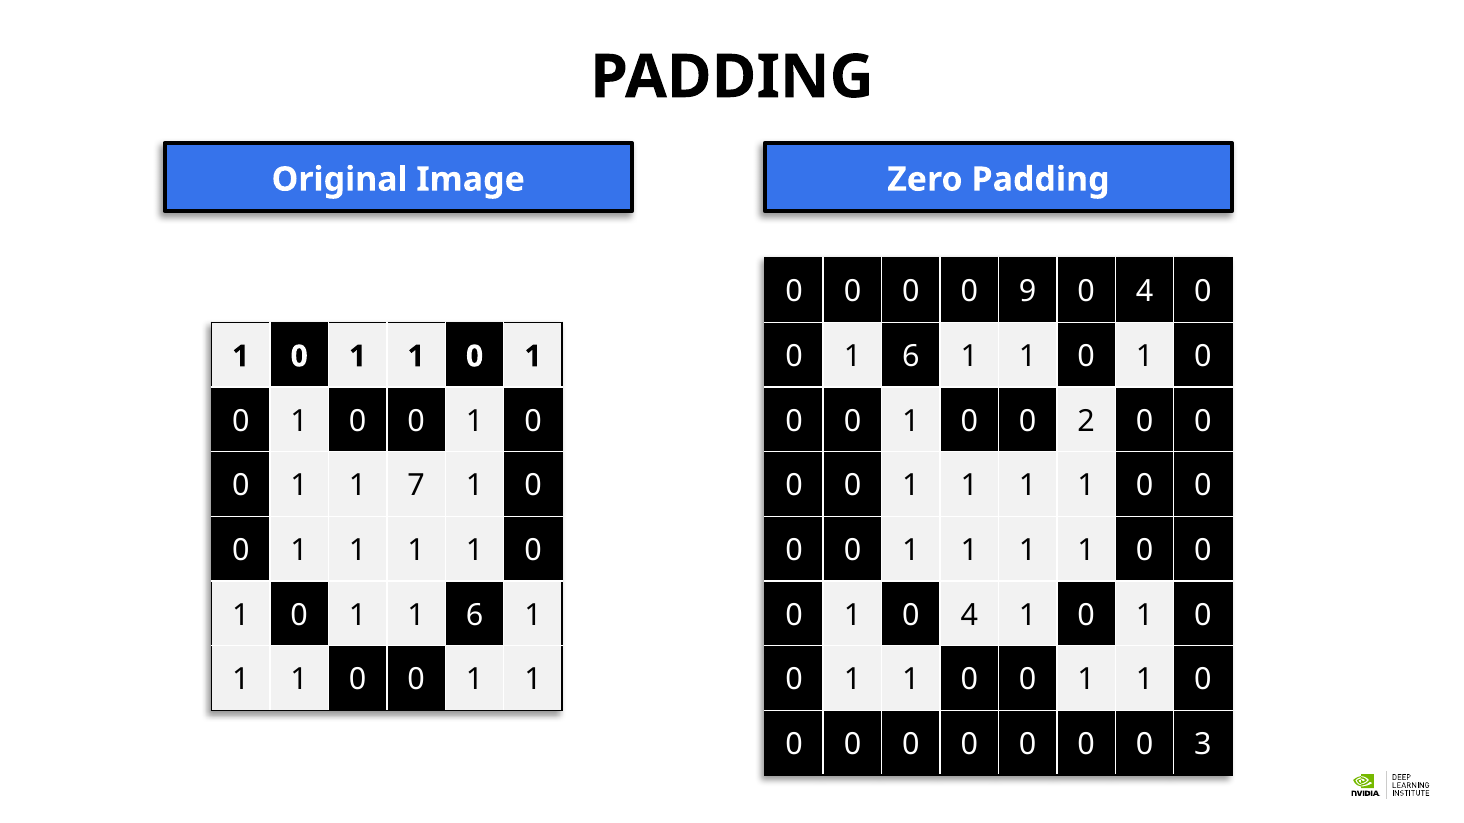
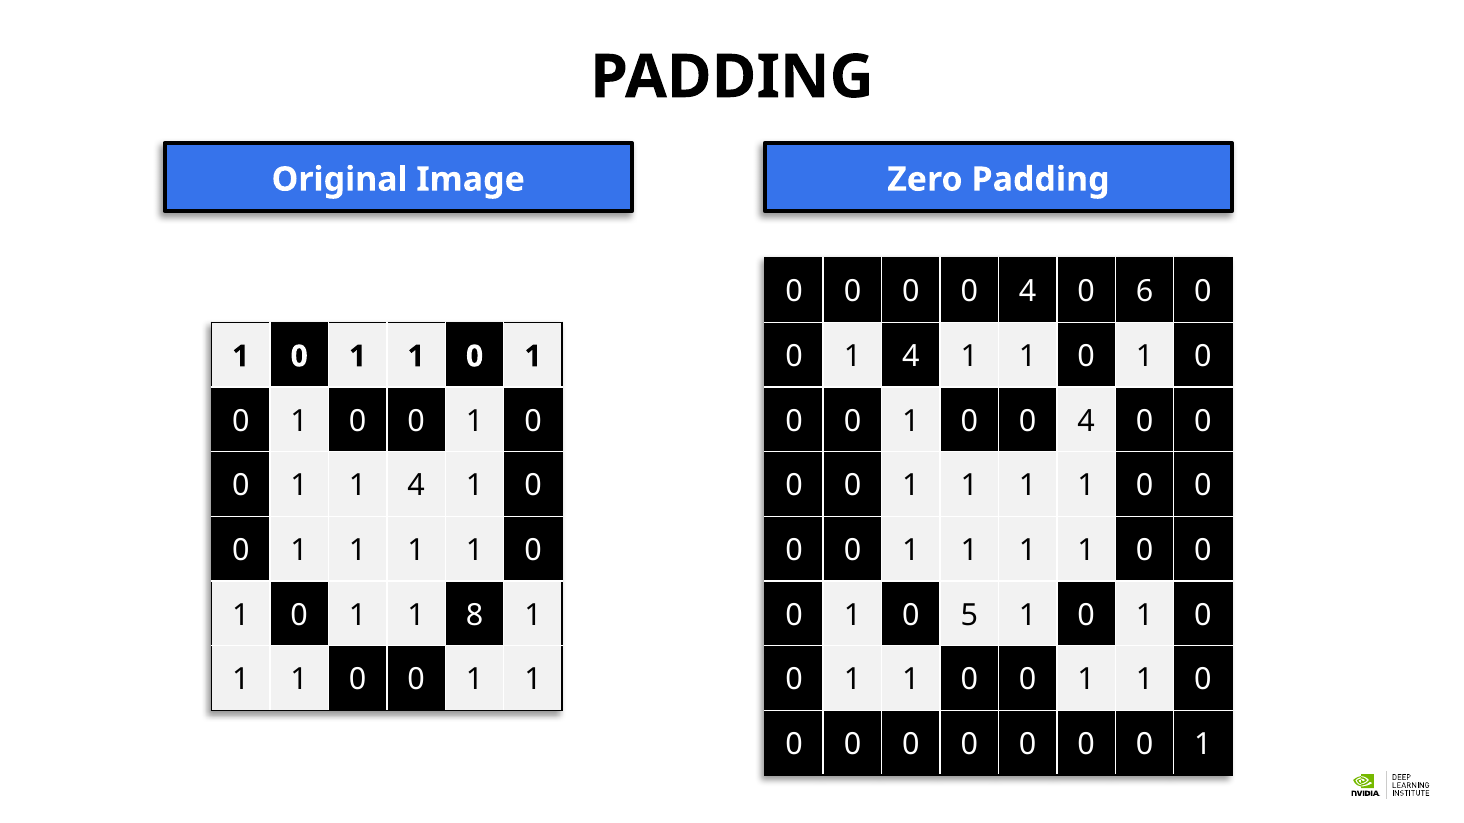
0 0 0 9: 9 -> 4 (1028, 292)
4: 4 -> 6 (1145, 292)
0 1 6: 6 -> 4 (911, 357)
1 0 0 2: 2 -> 4 (1086, 421)
1 1 7: 7 -> 4 (416, 486)
1 1 6: 6 -> 8 (475, 615)
1 0 4: 4 -> 5 (969, 615)
3: 3 -> 1 (1203, 745)
